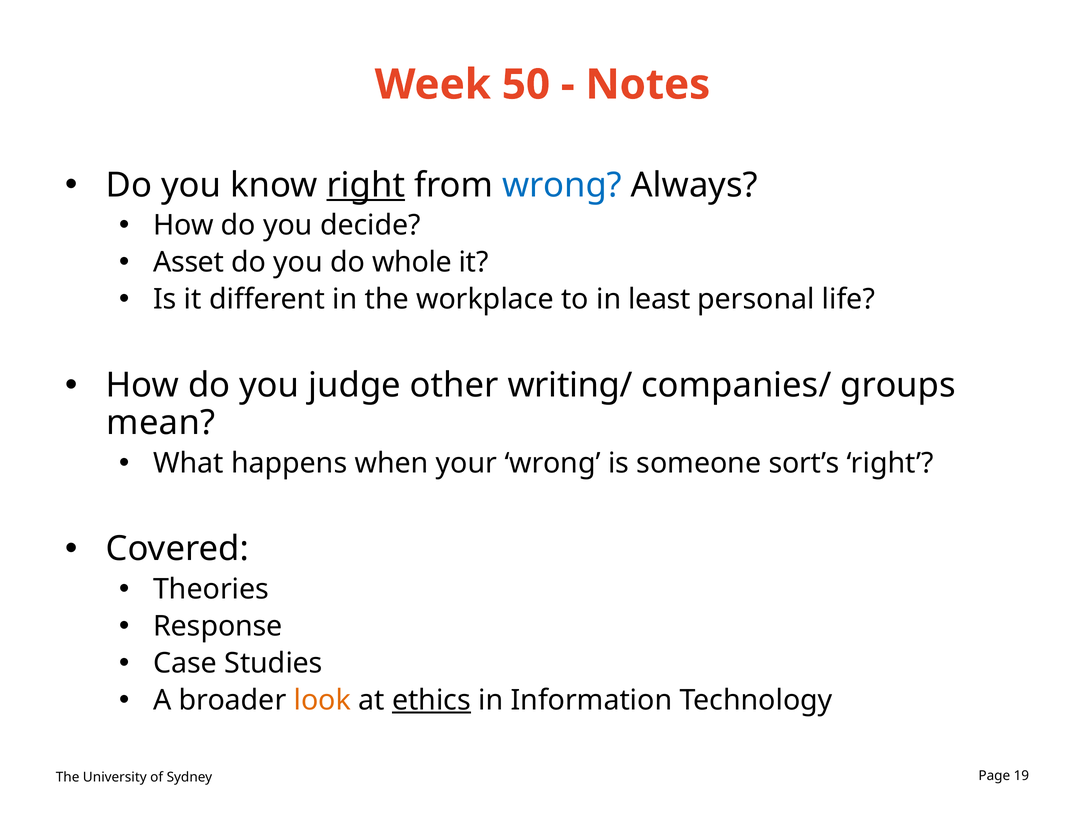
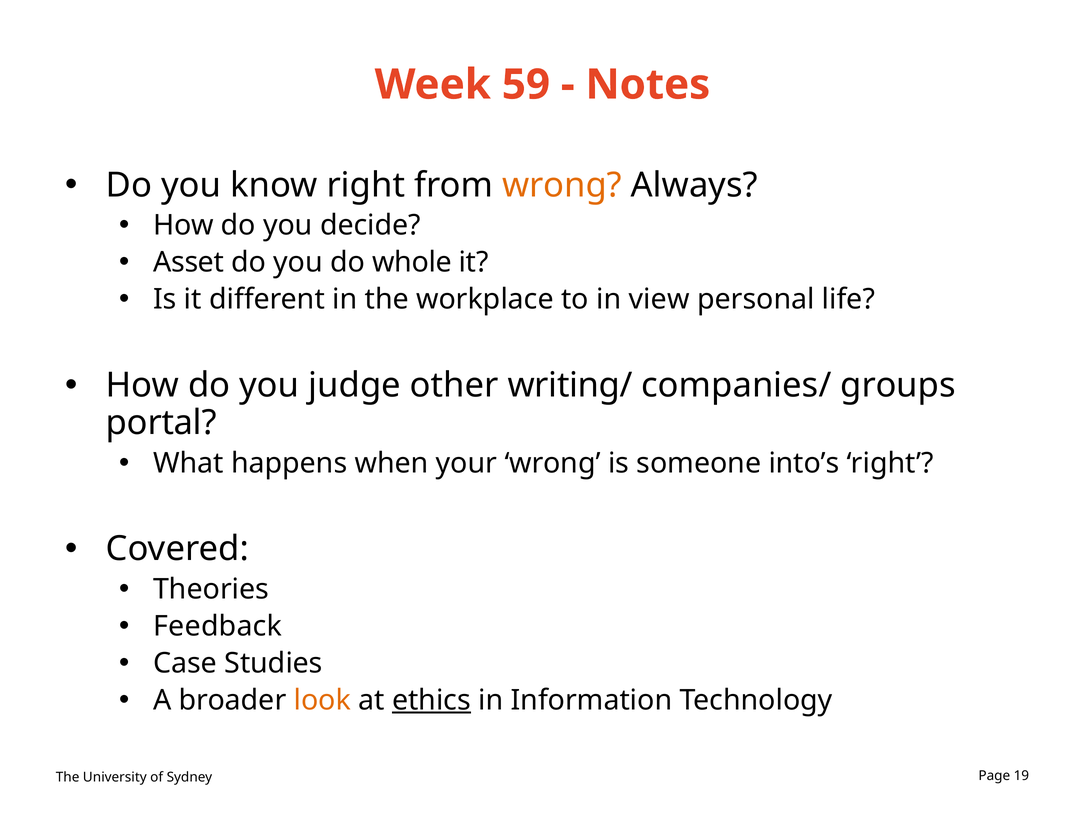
50: 50 -> 59 (526, 85)
right underline: present -> none (366, 185)
wrong colour: blue -> orange (562, 185)
least: least -> view (659, 299)
mean: mean -> portal (161, 423)
sort’s: sort’s -> into’s (804, 463)
Response: Response -> Feedback (218, 626)
